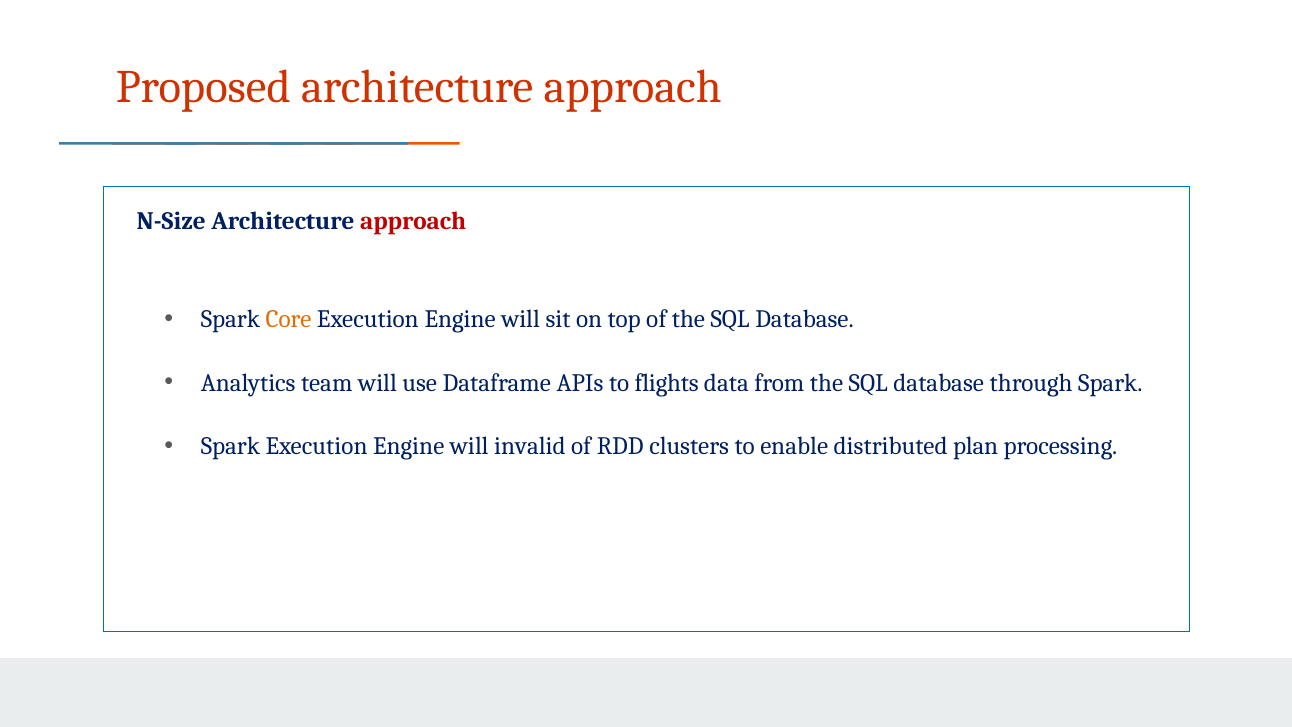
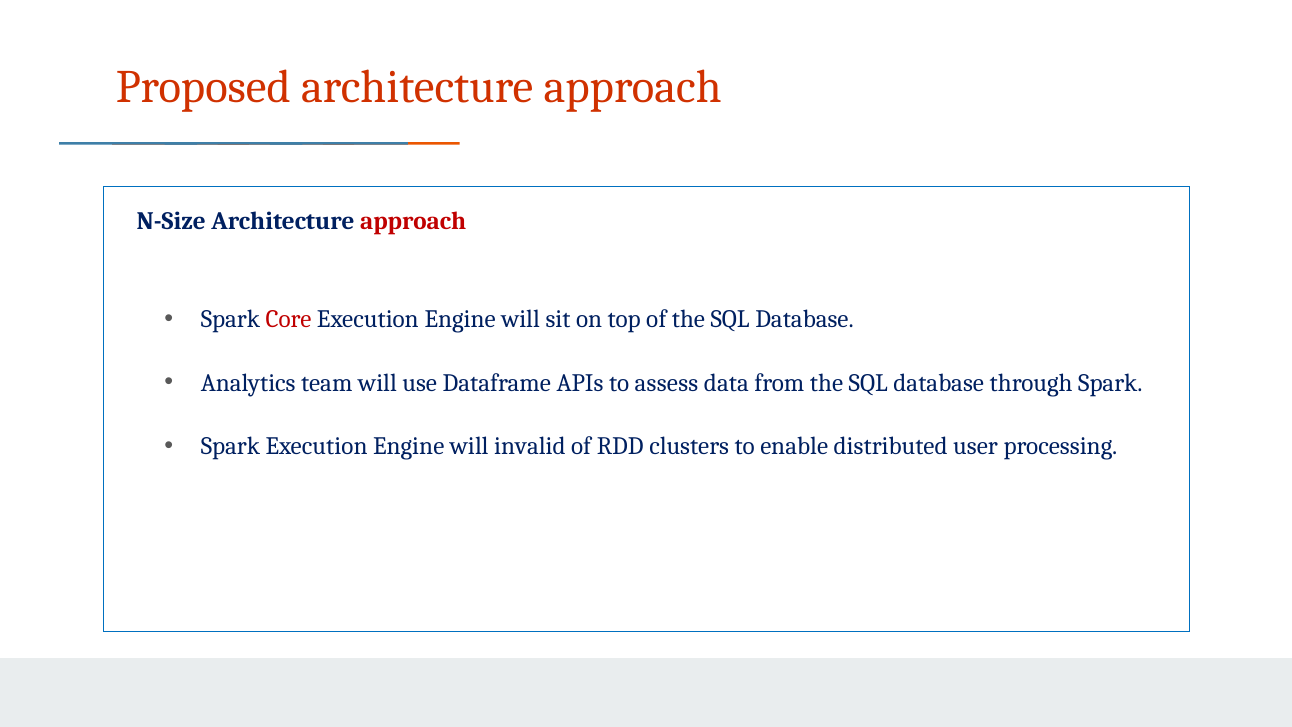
Core colour: orange -> red (289, 319)
flights: flights -> assess (666, 383)
plan: plan -> user (976, 446)
